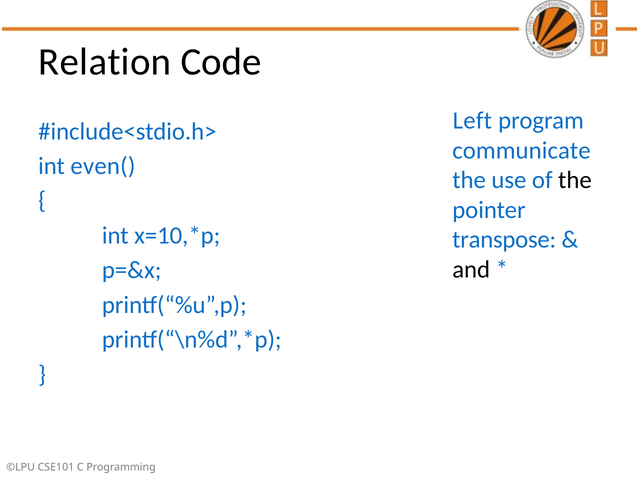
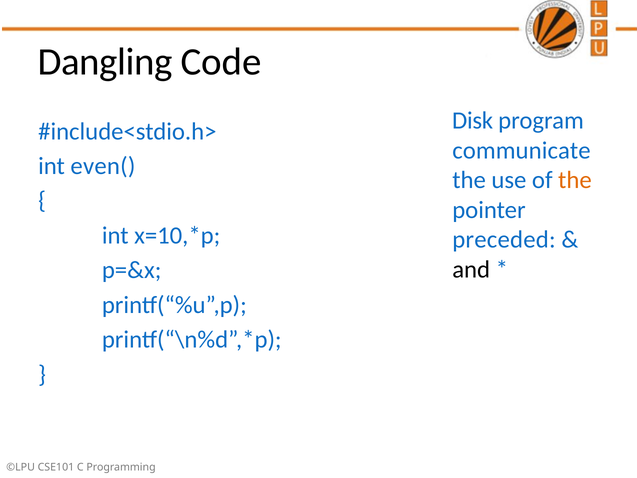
Relation: Relation -> Dangling (105, 62)
Left: Left -> Disk (473, 121)
the colour: black -> orange (575, 180)
transpose: transpose -> preceded (504, 240)
